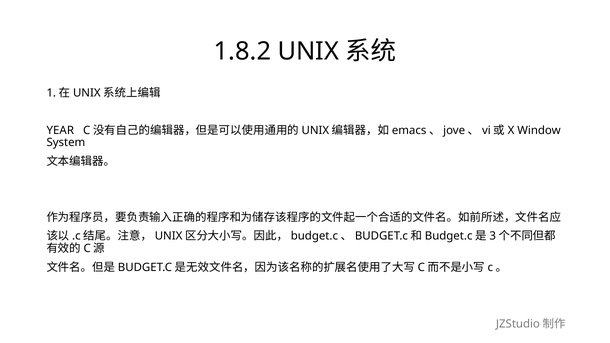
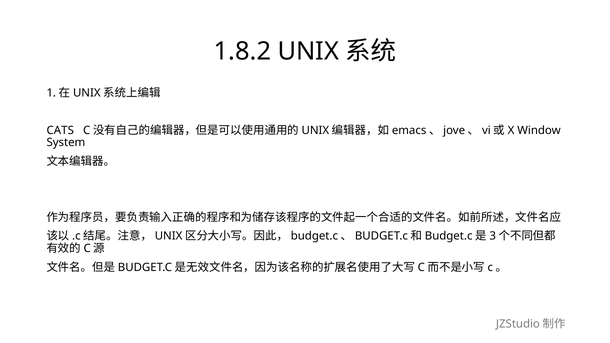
YEAR: YEAR -> CATS (60, 130)
